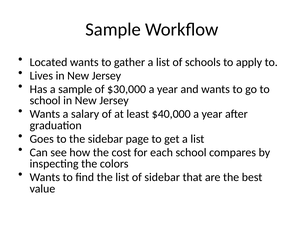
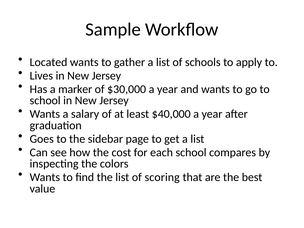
a sample: sample -> marker (75, 89)
of sidebar: sidebar -> scoring (162, 177)
